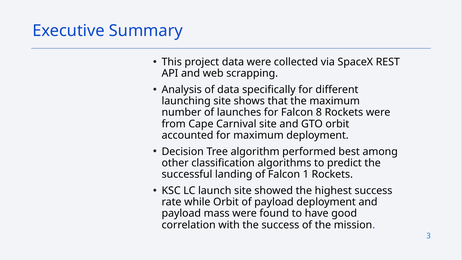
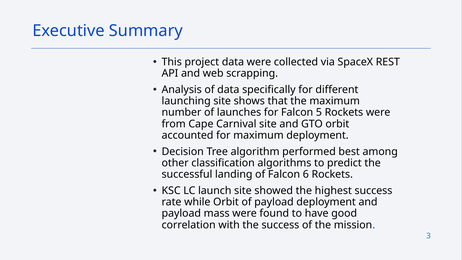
8: 8 -> 5 (319, 112)
1: 1 -> 6 (306, 174)
